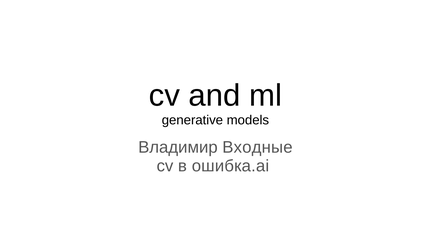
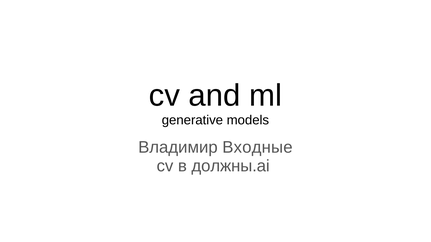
ошибка.ai: ошибка.ai -> должны.ai (231, 166)
